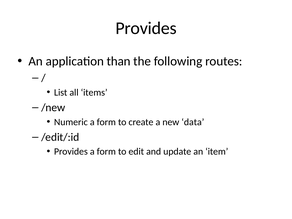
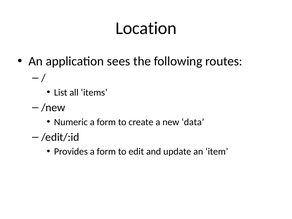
Provides: Provides -> Location (146, 28)
than: than -> sees (119, 61)
